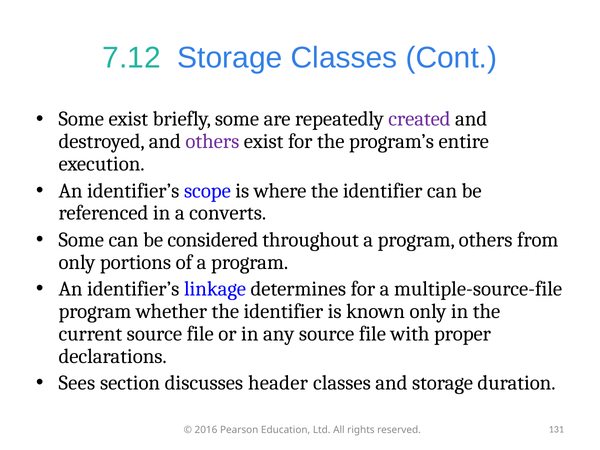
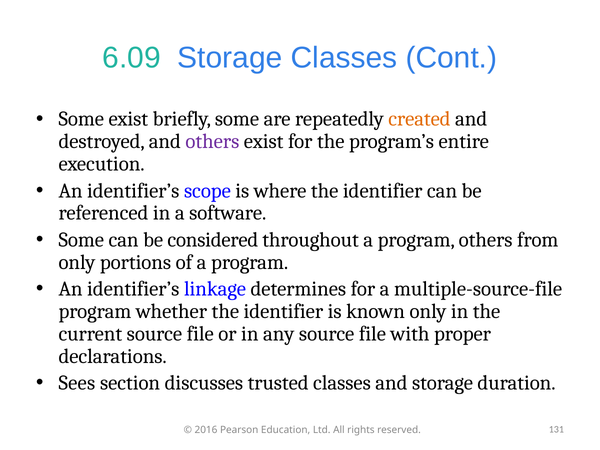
7.12: 7.12 -> 6.09 (132, 58)
created colour: purple -> orange (419, 119)
converts: converts -> software (228, 213)
header: header -> trusted (278, 383)
